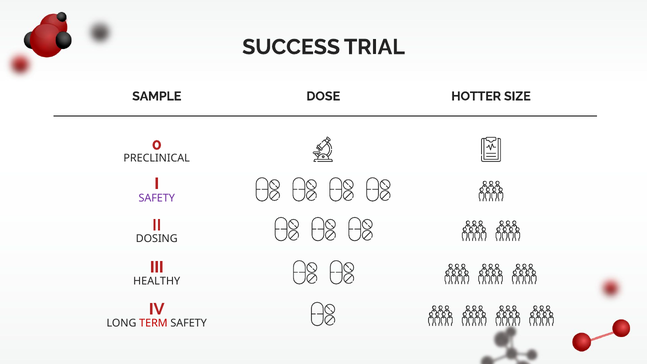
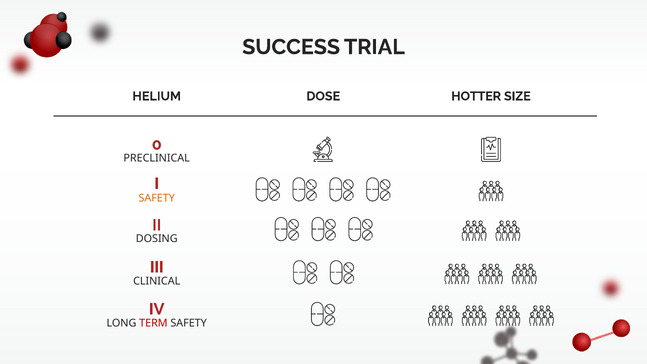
SAMPLE: SAMPLE -> HELIUM (157, 96)
SAFETY colour: purple -> orange (157, 198)
HEALTHY: HEALTHY -> CLINICAL (157, 281)
